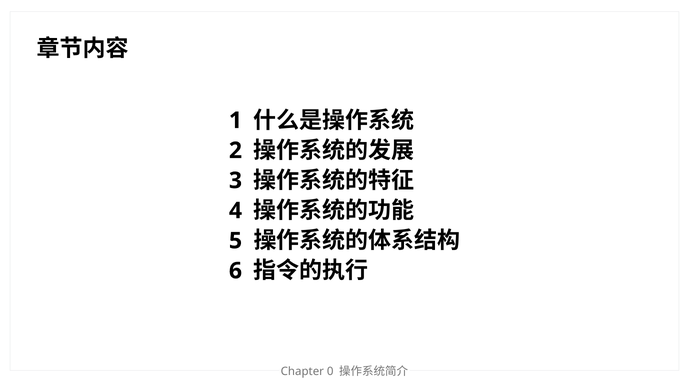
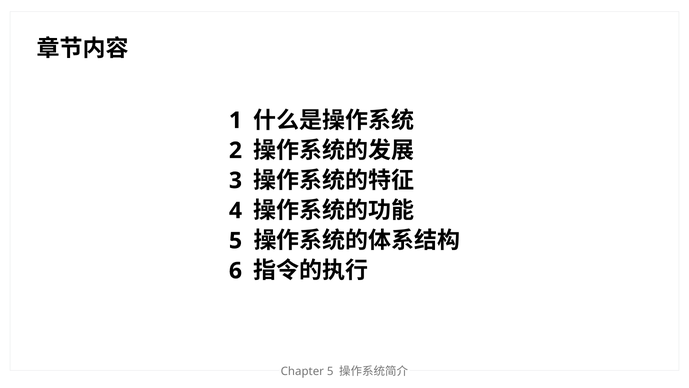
Chapter 0: 0 -> 5 (330, 371)
